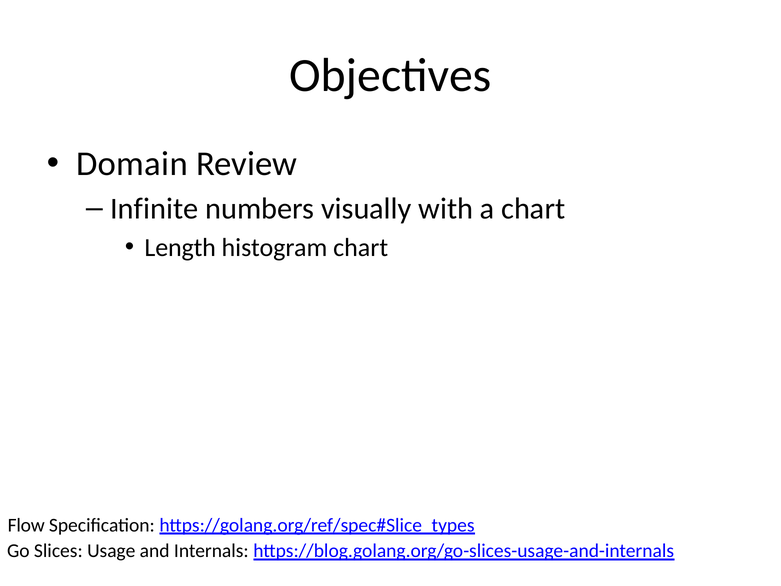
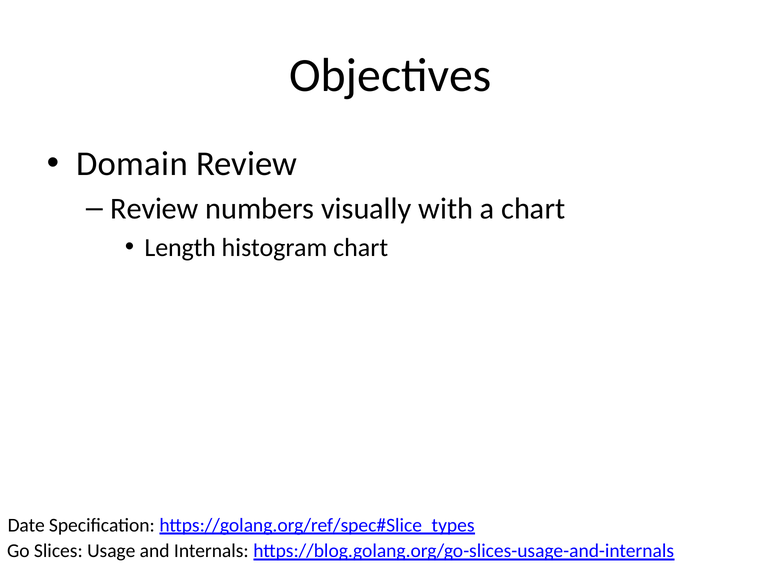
Infinite: Infinite -> Review (154, 209)
Flow: Flow -> Date (26, 525)
